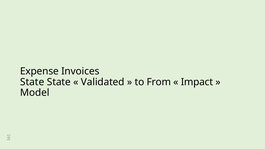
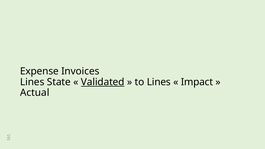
State: State -> Lines (32, 82)
Validated underline: none -> present (103, 82)
to From: From -> Lines (159, 82)
Model: Model -> Actual (35, 93)
